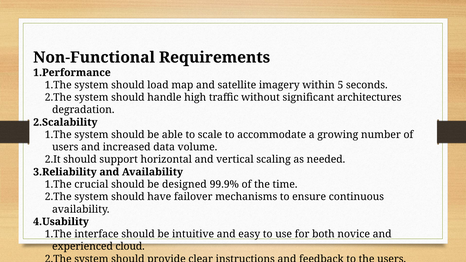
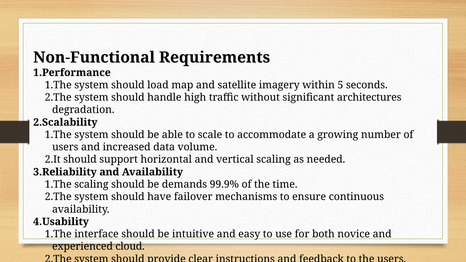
crucial: crucial -> scaling (91, 184)
designed: designed -> demands (184, 184)
